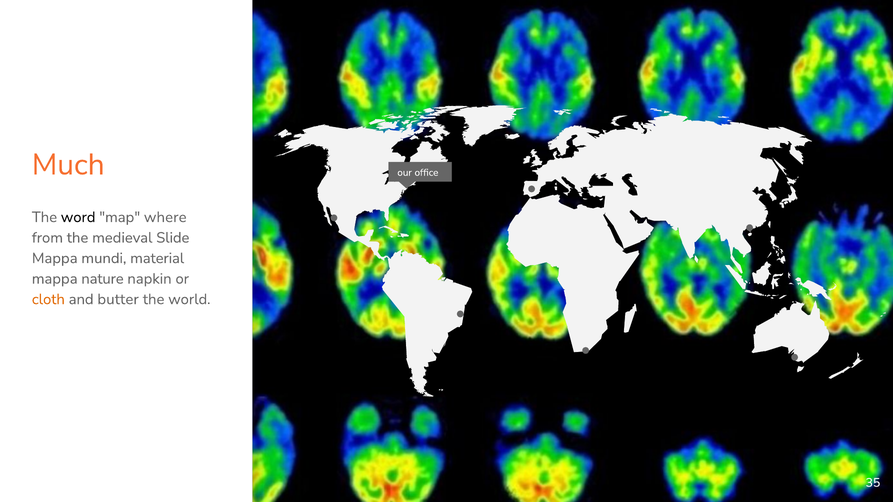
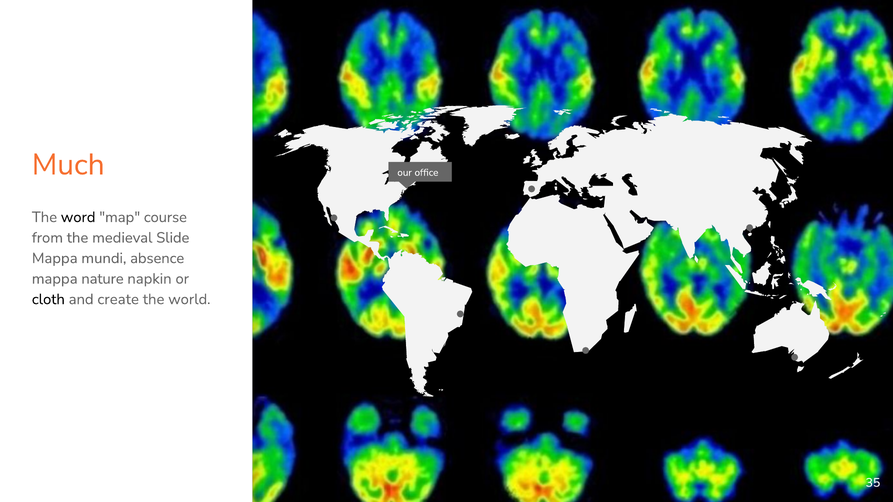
where: where -> course (165, 217)
material: material -> absence (157, 258)
cloth colour: orange -> black (48, 299)
butter: butter -> create (118, 299)
